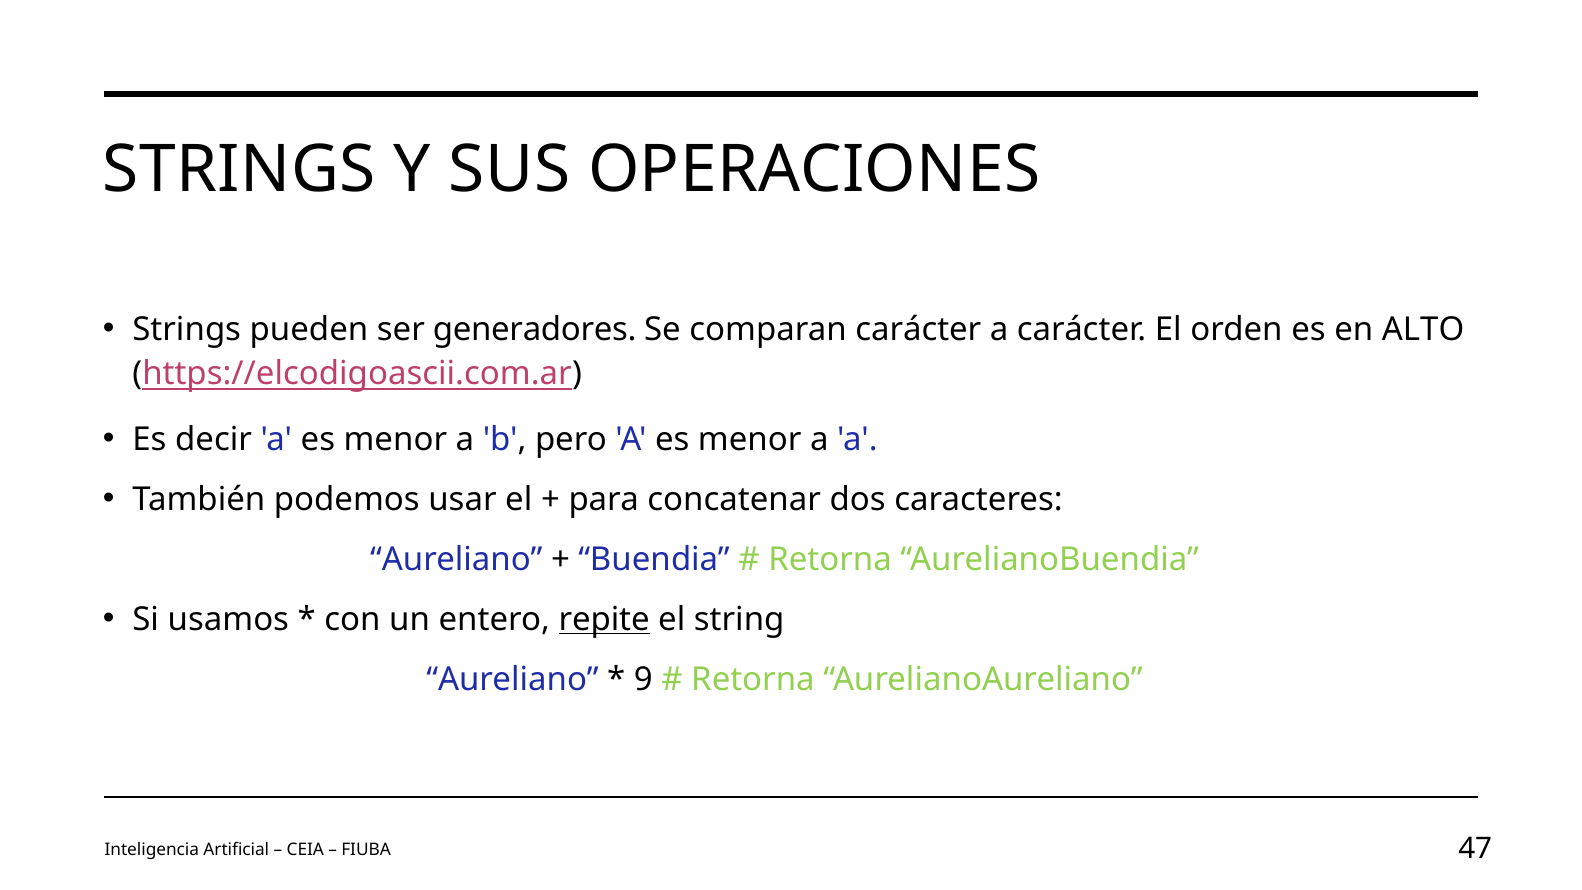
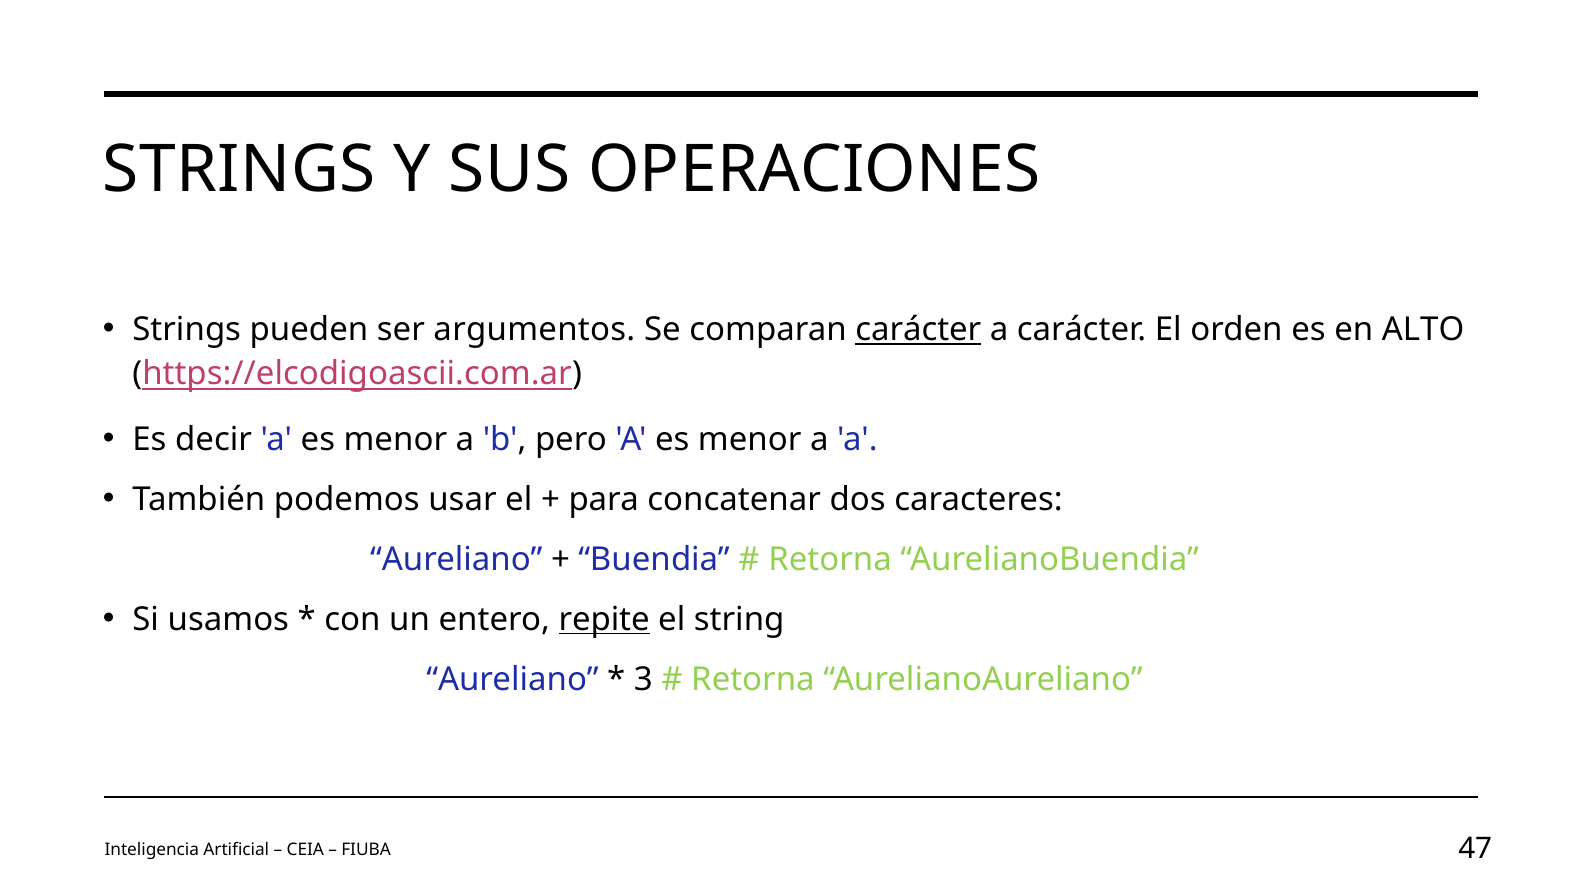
generadores: generadores -> argumentos (534, 330)
carácter underline: none -> present (918, 330)
9: 9 -> 3 (643, 679)
